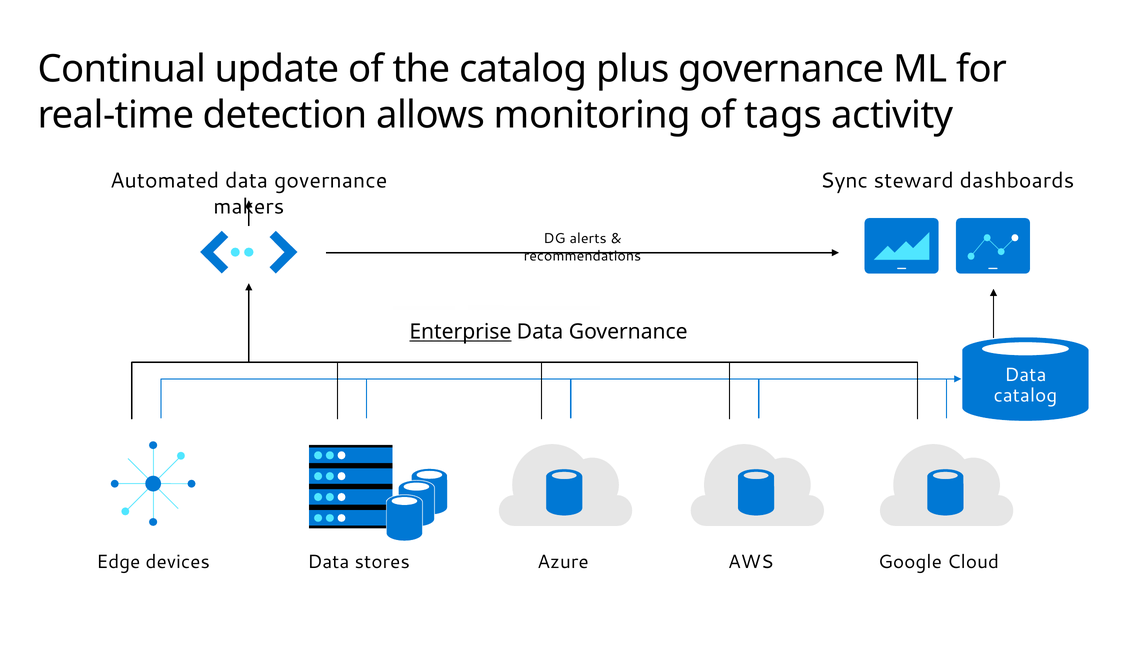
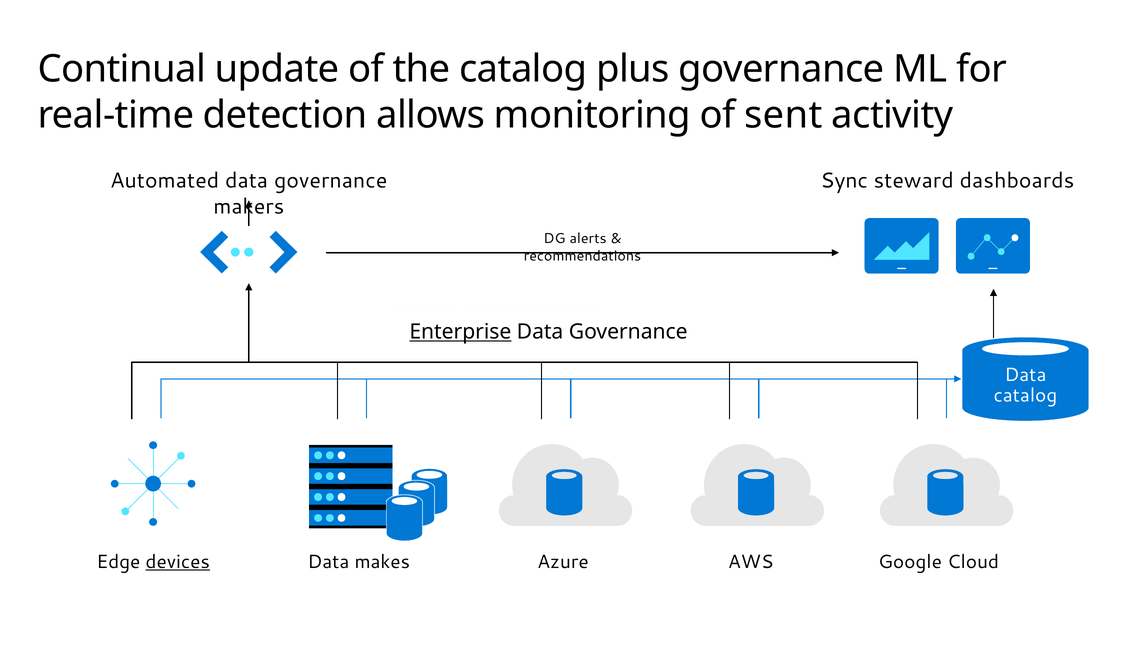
tags: tags -> sent (783, 115)
devices underline: none -> present (178, 562)
stores: stores -> makes (382, 562)
